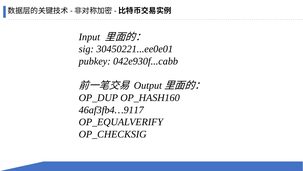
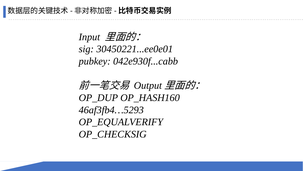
46af3fb4…9117: 46af3fb4…9117 -> 46af3fb4…5293 (111, 110)
